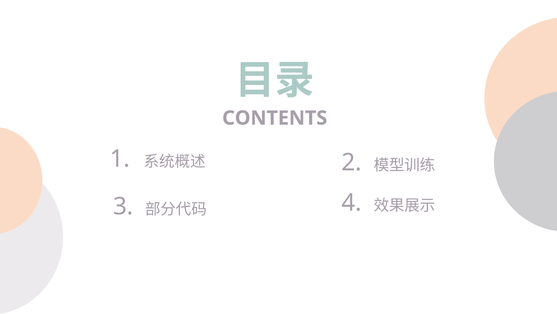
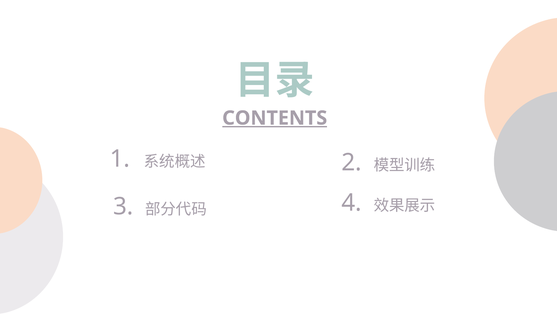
CONTENTS underline: none -> present (275, 118)
